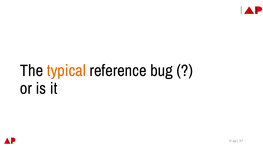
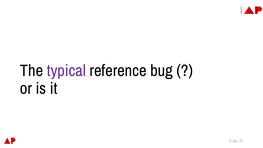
typical colour: orange -> purple (66, 71)
